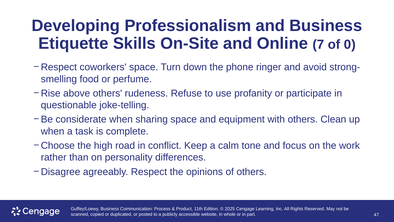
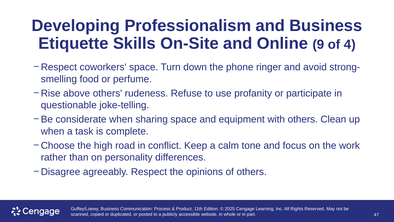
7: 7 -> 9 (318, 44)
0: 0 -> 4 (350, 44)
